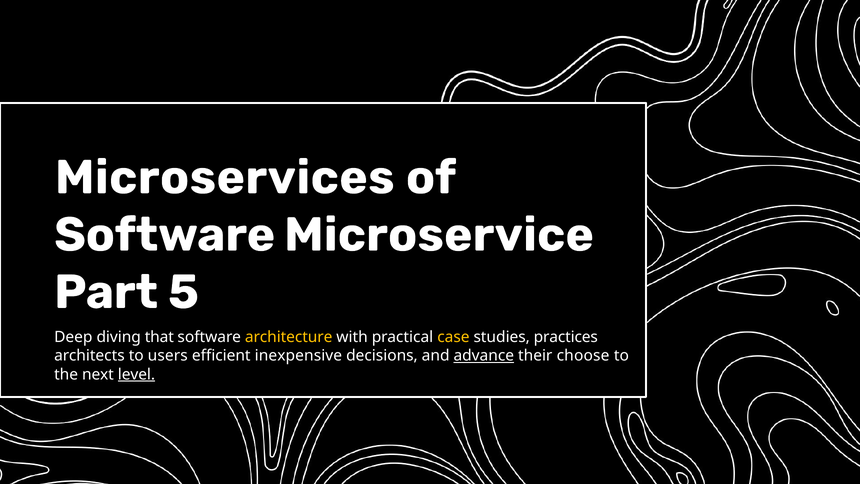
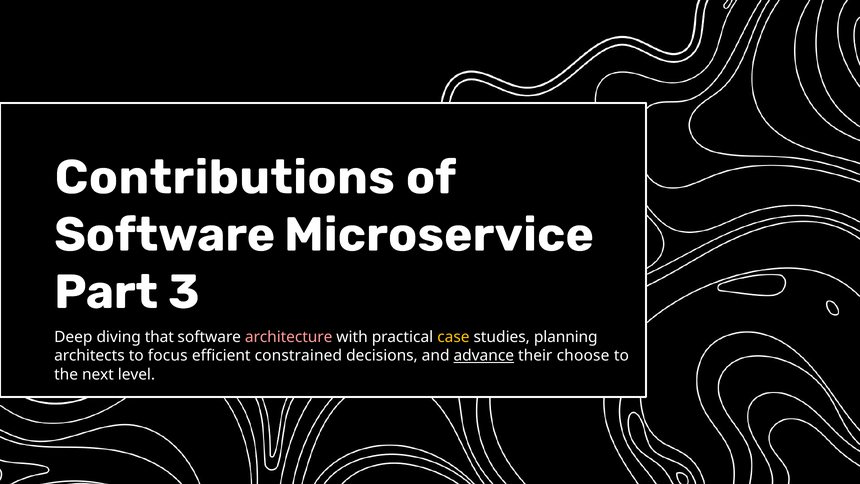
Microservices: Microservices -> Contributions (225, 177)
5: 5 -> 3 (184, 292)
architecture colour: yellow -> pink (289, 337)
practices: practices -> planning (566, 337)
users: users -> focus (168, 356)
inexpensive: inexpensive -> constrained (298, 356)
level underline: present -> none (136, 374)
